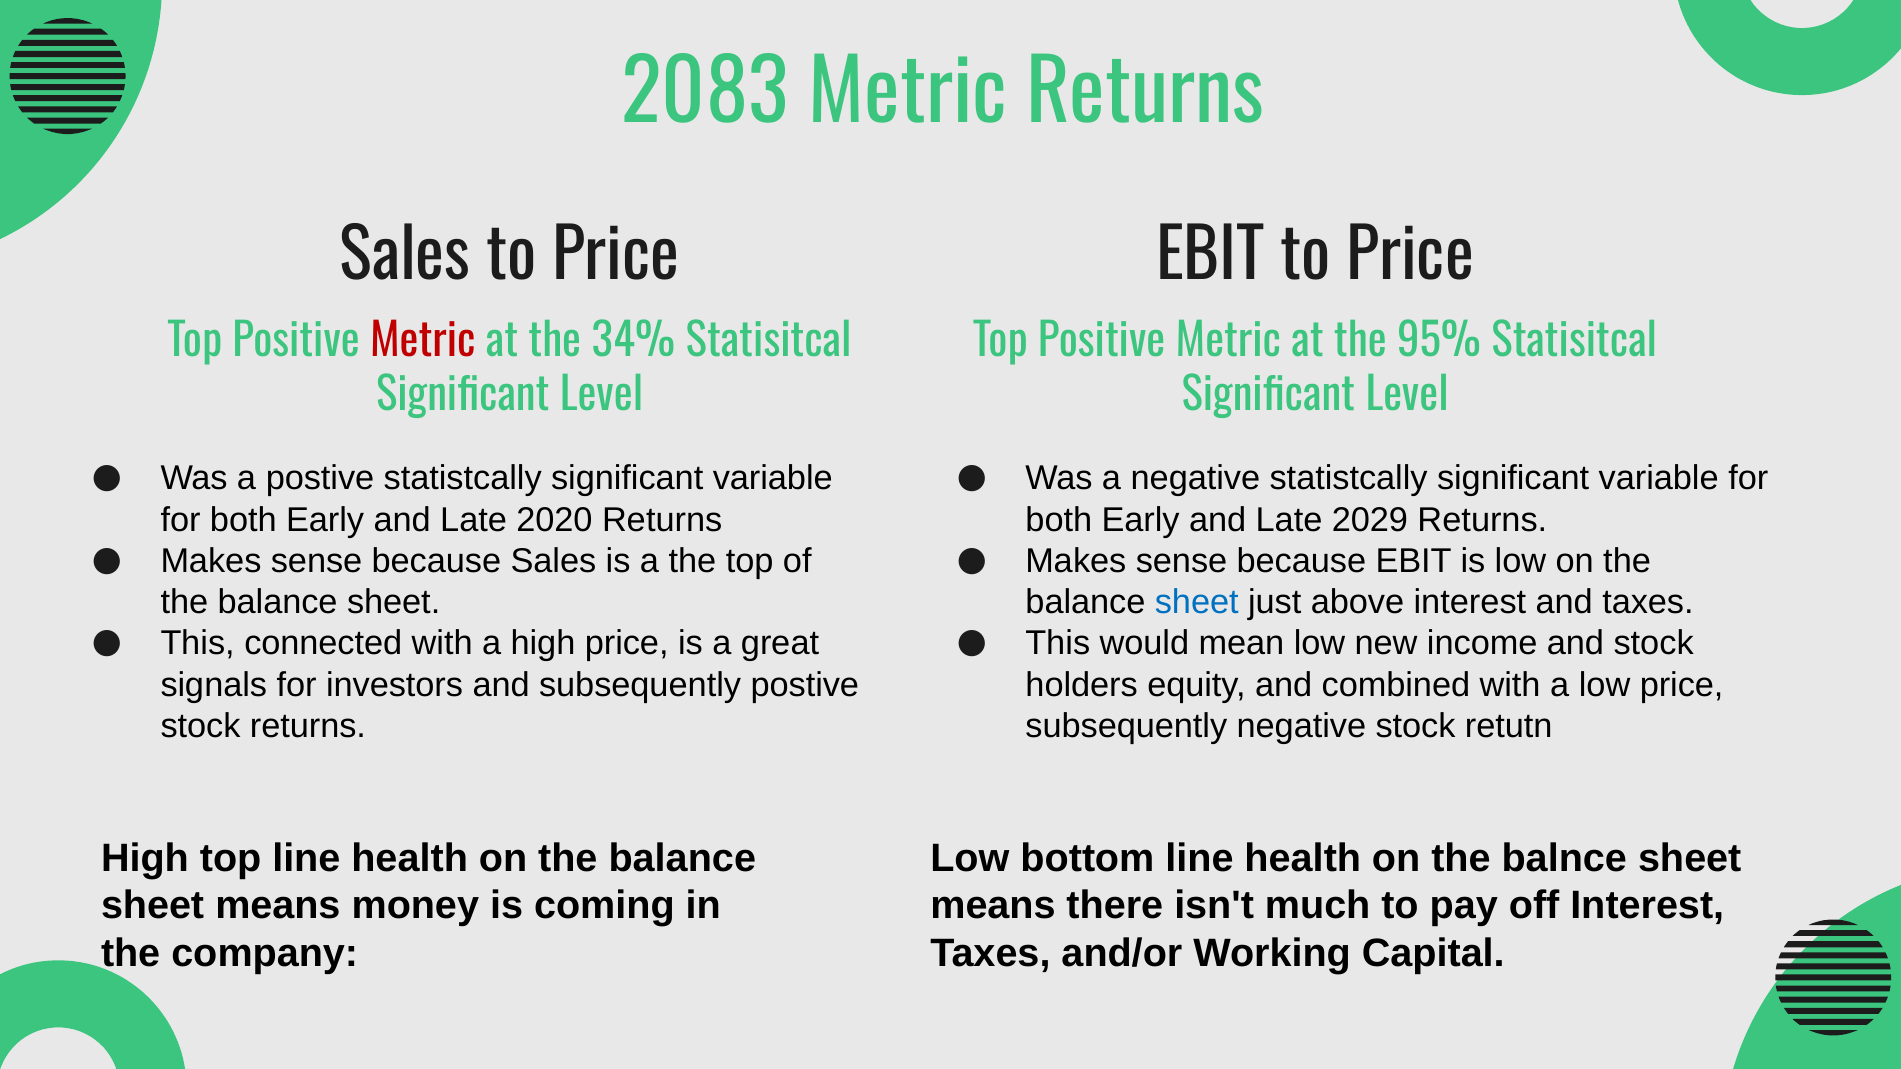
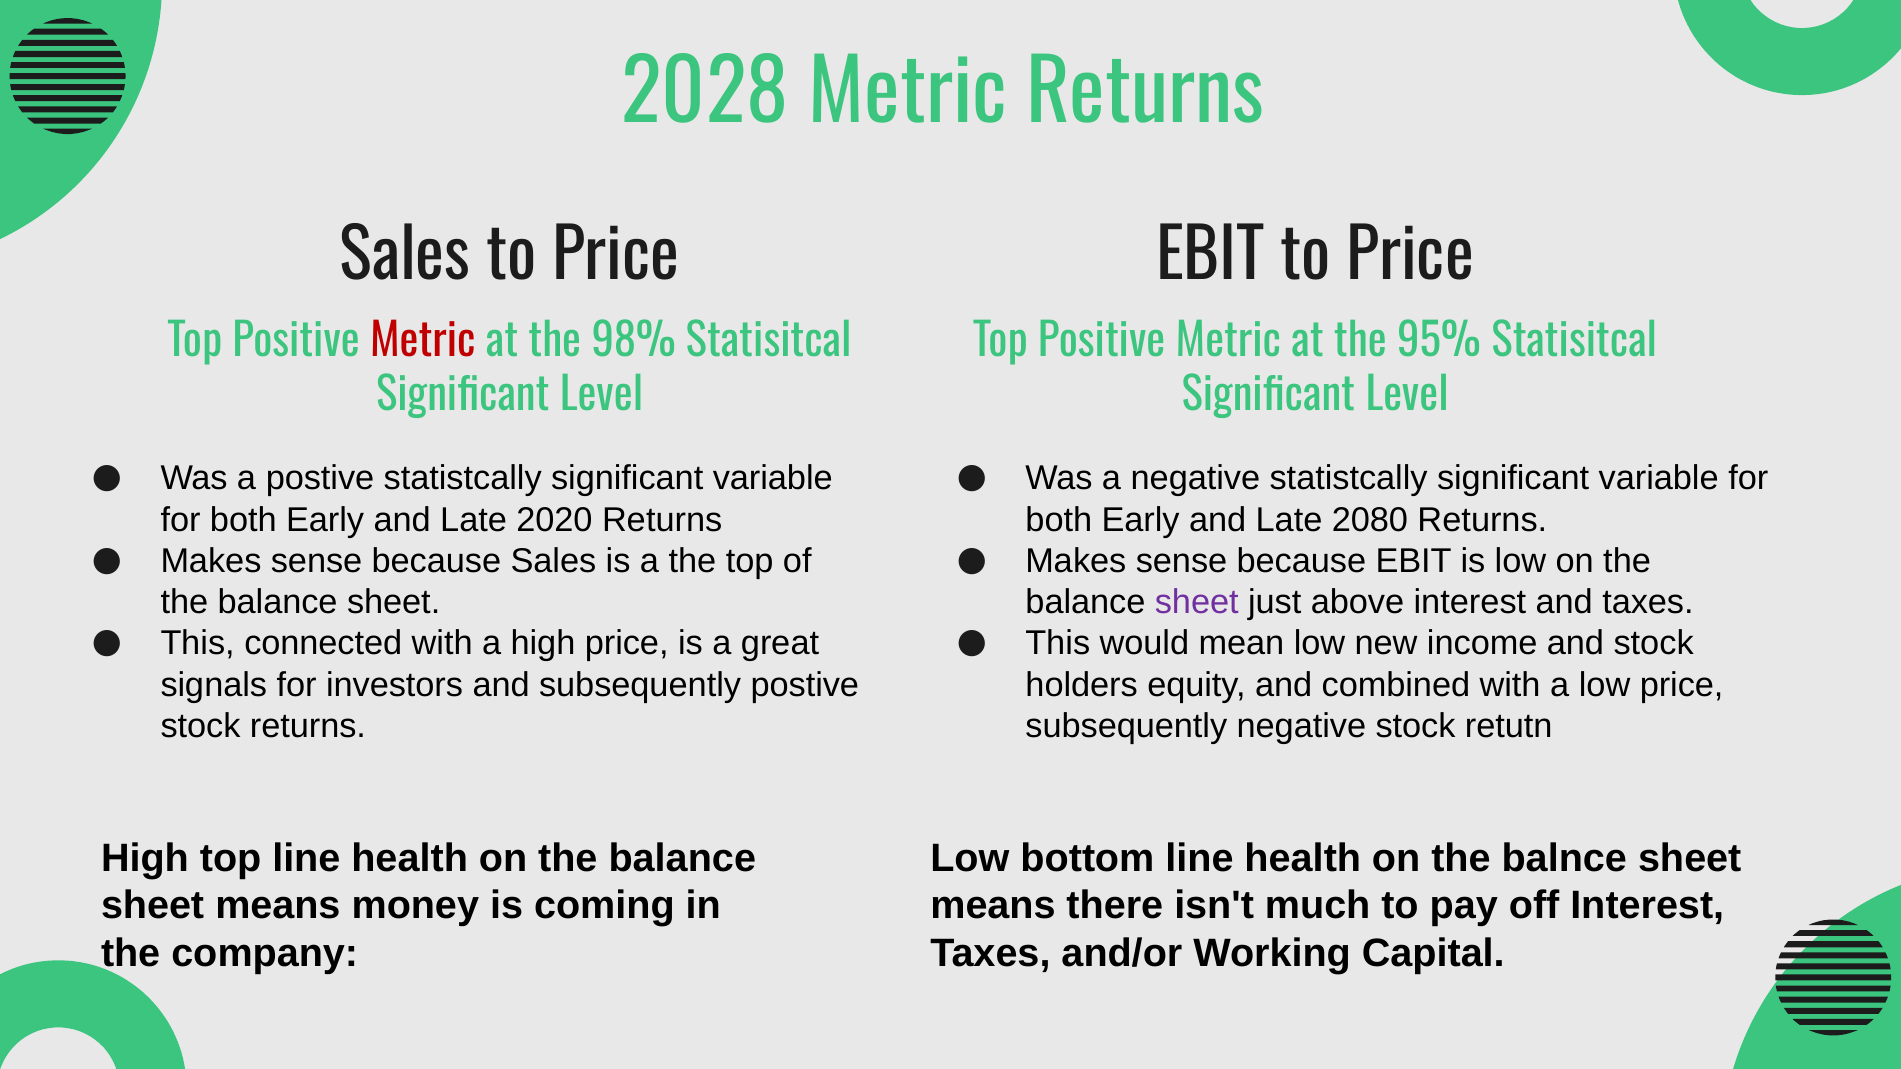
2083: 2083 -> 2028 (705, 95)
34%: 34% -> 98% (634, 342)
2029: 2029 -> 2080 (1370, 520)
sheet colour: blue -> purple (1197, 602)
